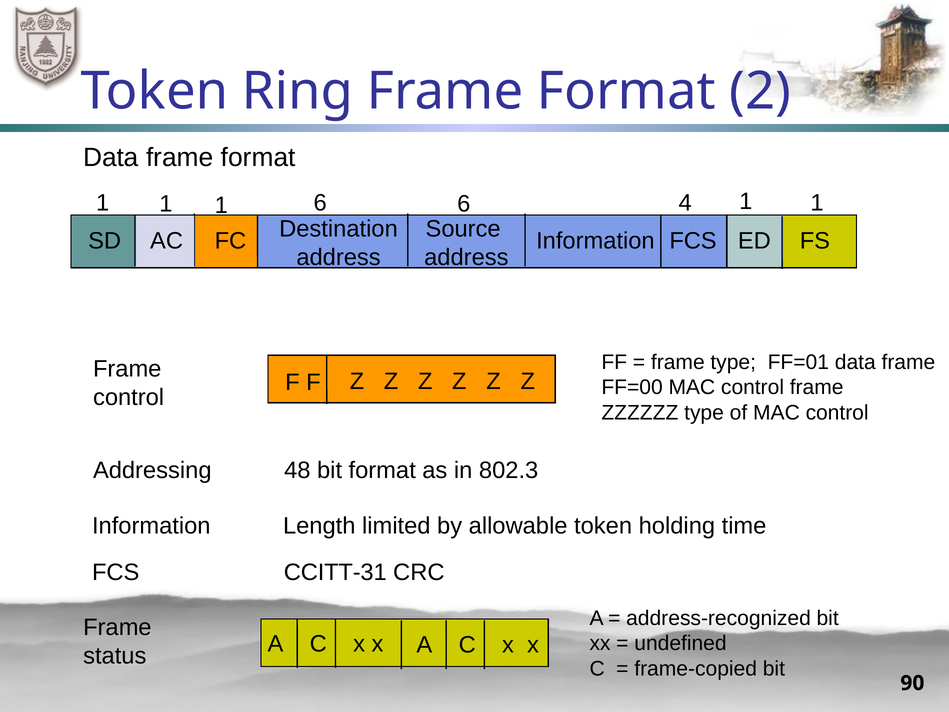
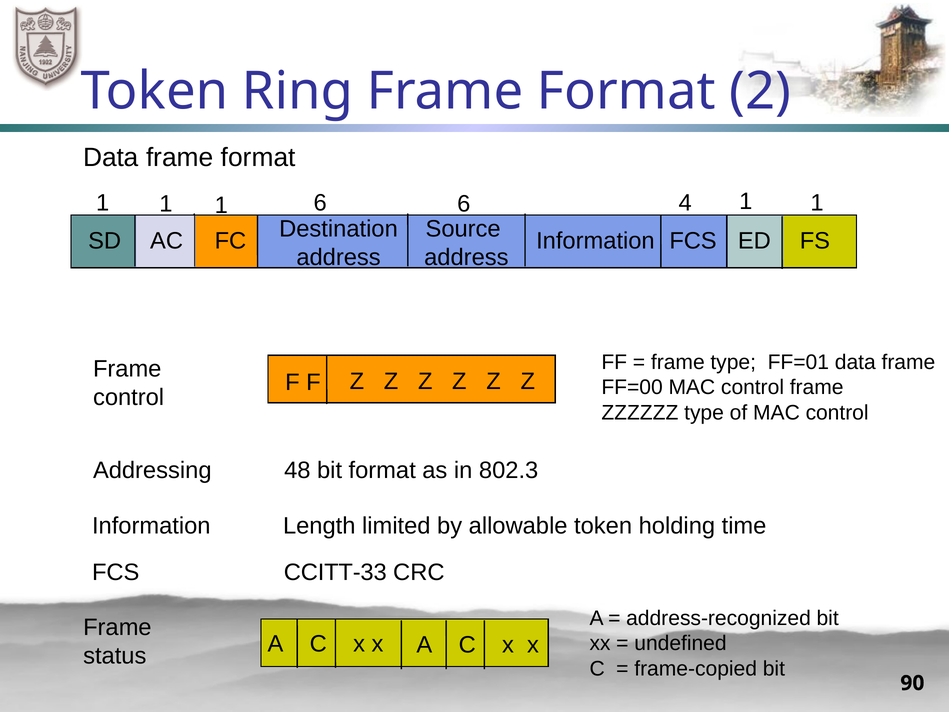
CCITT-31: CCITT-31 -> CCITT-33 (335, 572)
